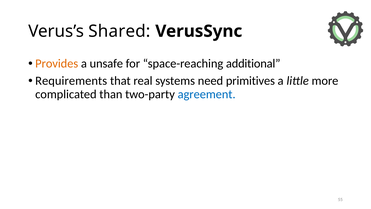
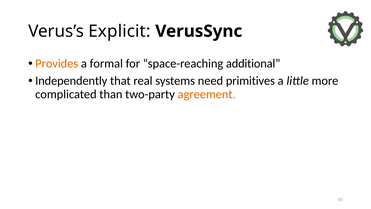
Shared: Shared -> Explicit (119, 31)
unsafe: unsafe -> formal (106, 64)
Requirements: Requirements -> Independently (71, 81)
agreement colour: blue -> orange (207, 94)
